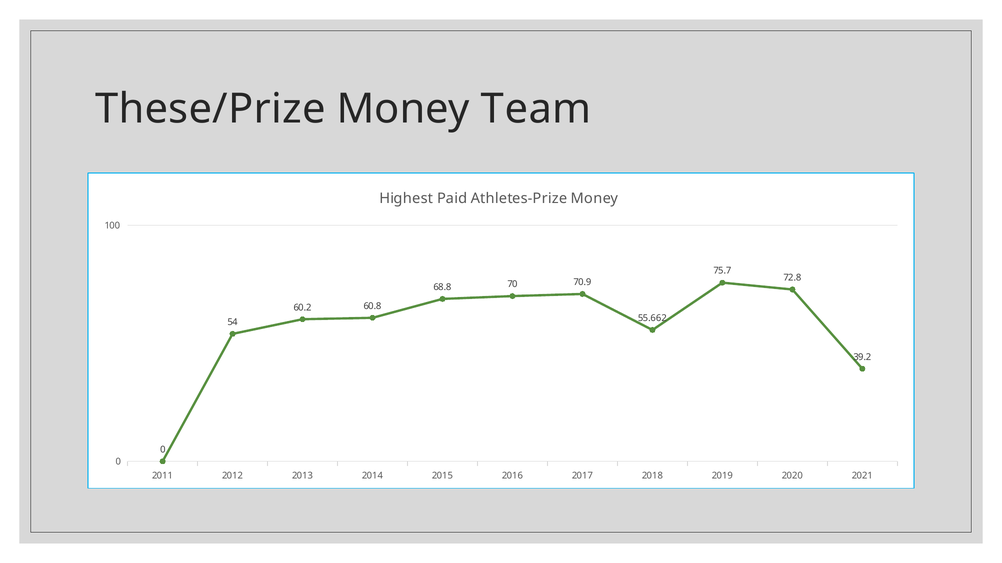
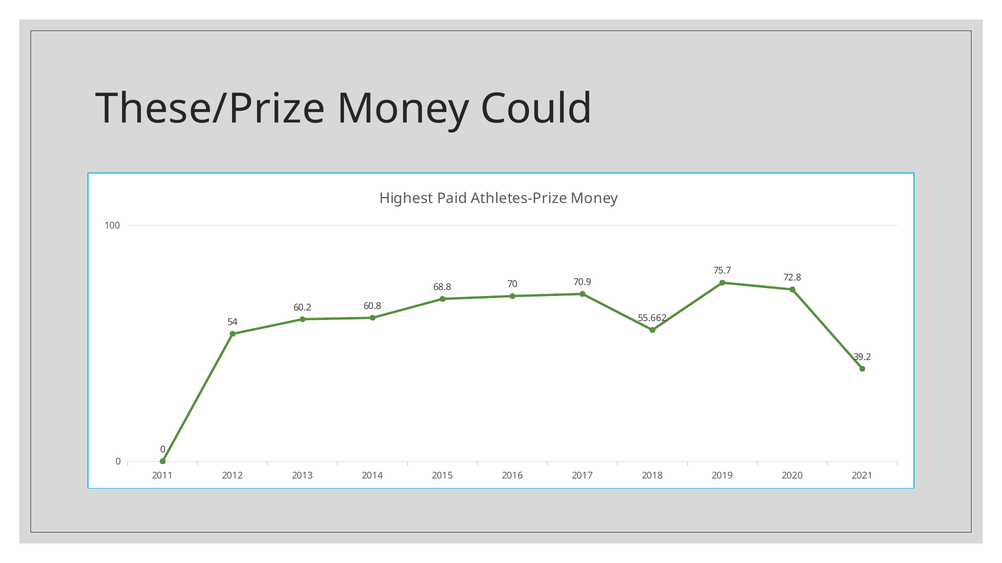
Team: Team -> Could (537, 109)
